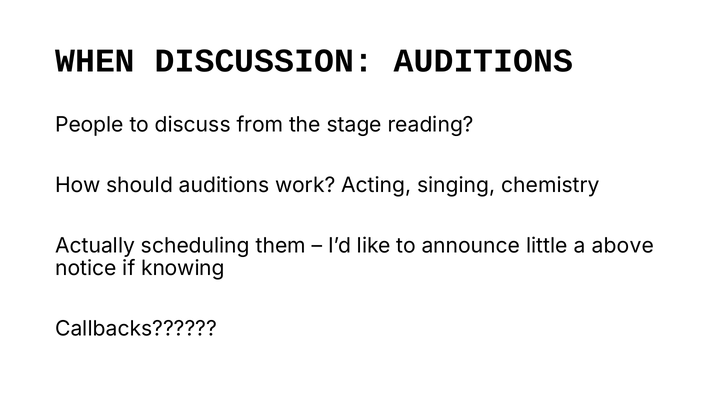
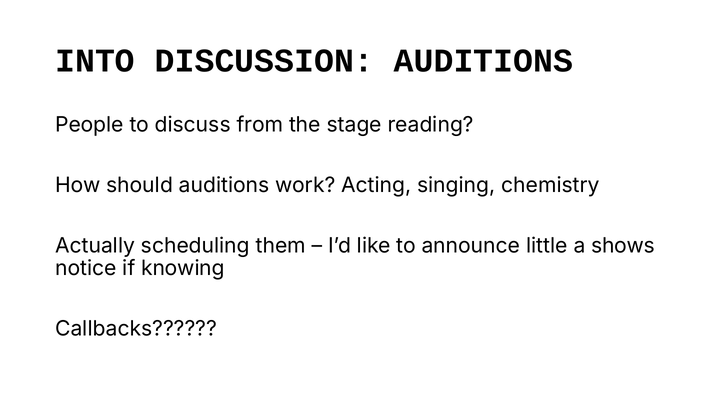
WHEN: WHEN -> INTO (95, 61)
above: above -> shows (623, 246)
